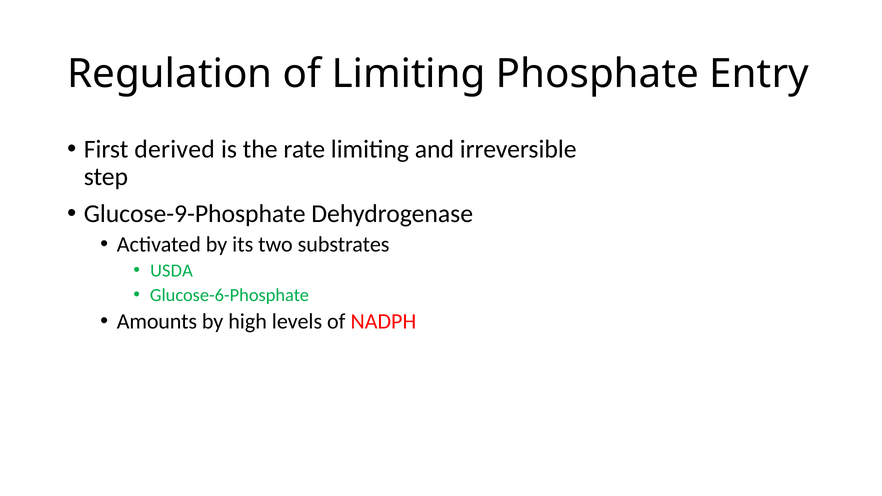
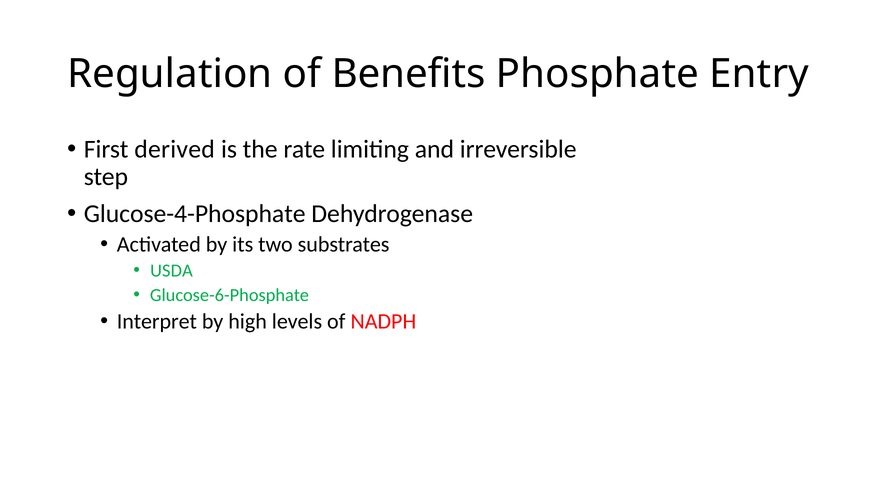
of Limiting: Limiting -> Benefits (409, 74)
Glucose-9-Phosphate: Glucose-9-Phosphate -> Glucose-4-Phosphate (195, 214)
Amounts: Amounts -> Interpret (157, 322)
